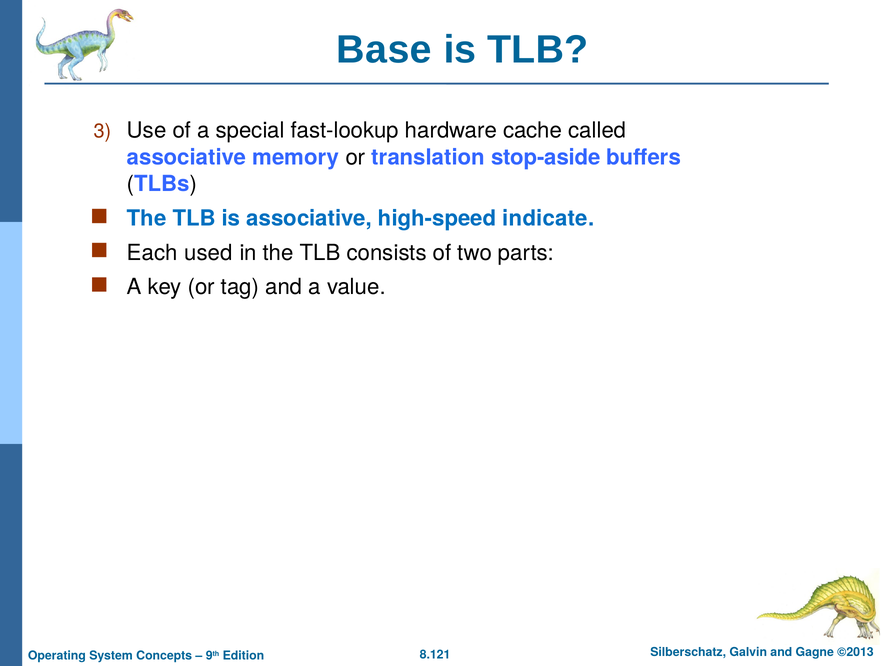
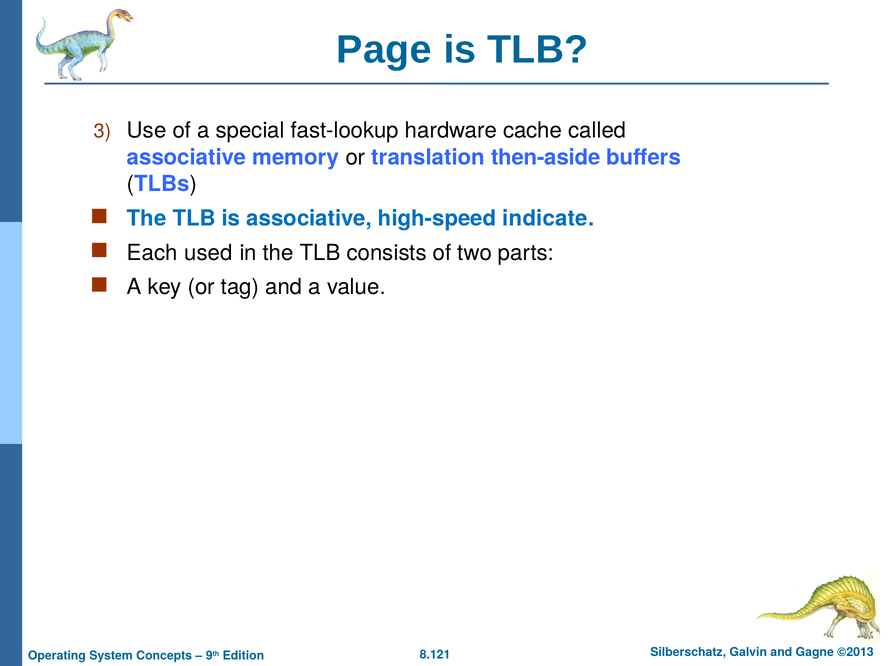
Base: Base -> Page (384, 50)
stop-aside: stop-aside -> then-aside (546, 157)
